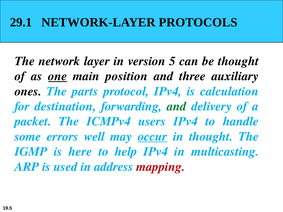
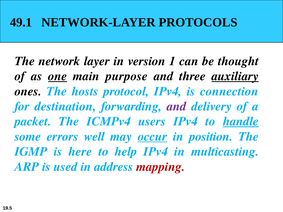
29.1: 29.1 -> 49.1 (21, 22)
5: 5 -> 1 (173, 61)
position: position -> purpose (127, 76)
auxiliary underline: none -> present (235, 76)
parts: parts -> hosts (85, 91)
calculation: calculation -> connection (229, 91)
and colour: green -> purple (177, 106)
handle underline: none -> present (241, 122)
in thought: thought -> position (211, 137)
